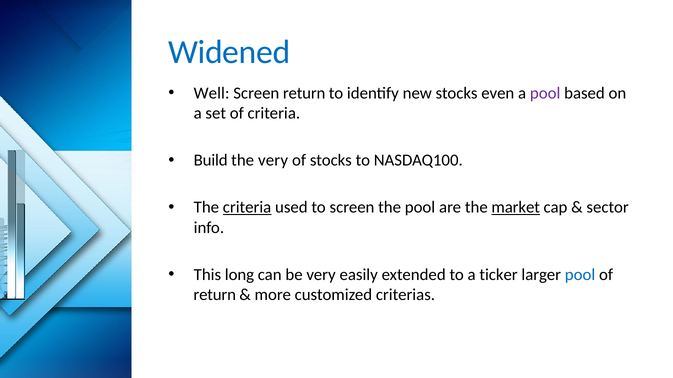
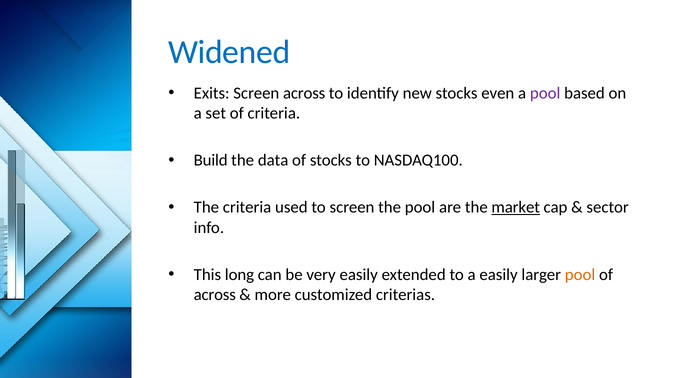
Well: Well -> Exits (212, 93)
Screen return: return -> across (304, 93)
the very: very -> data (273, 161)
criteria underline: present -> none (247, 208)
a ticker: ticker -> easily (499, 275)
pool colour: blue -> orange (580, 275)
return: return -> across (215, 295)
